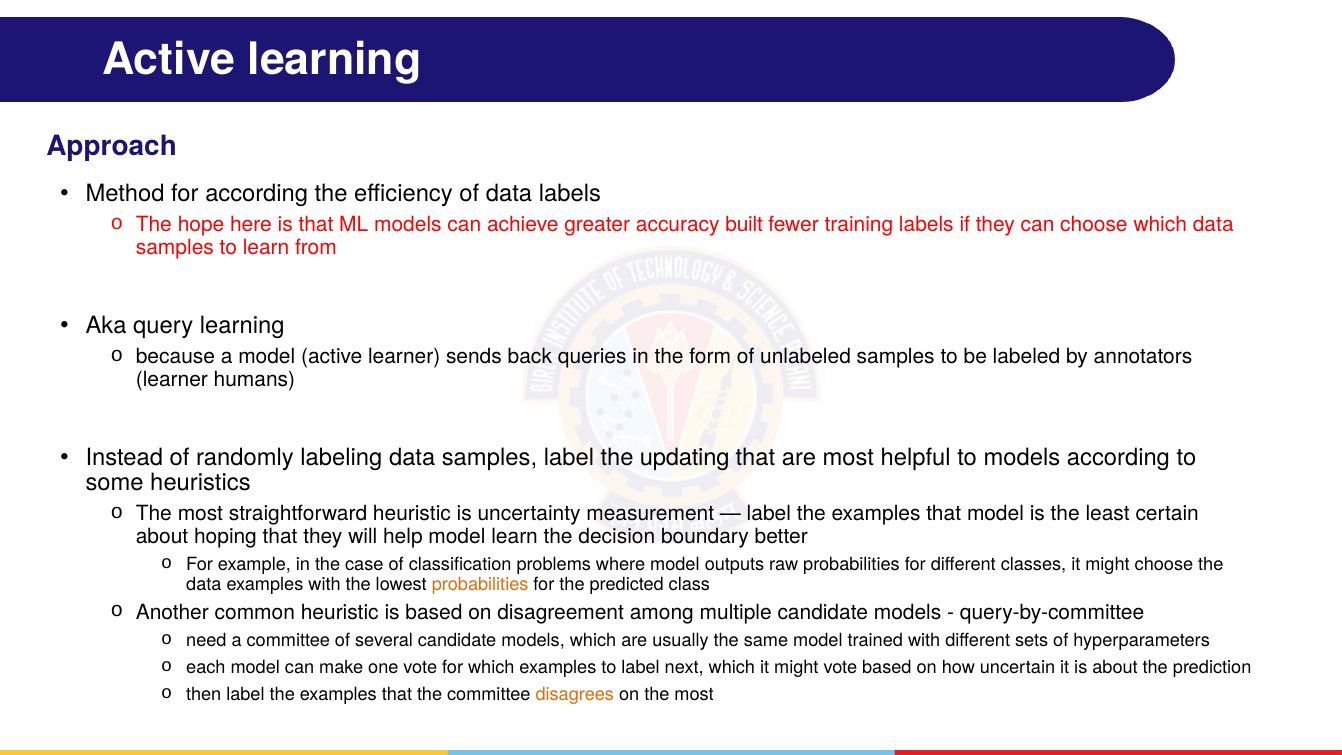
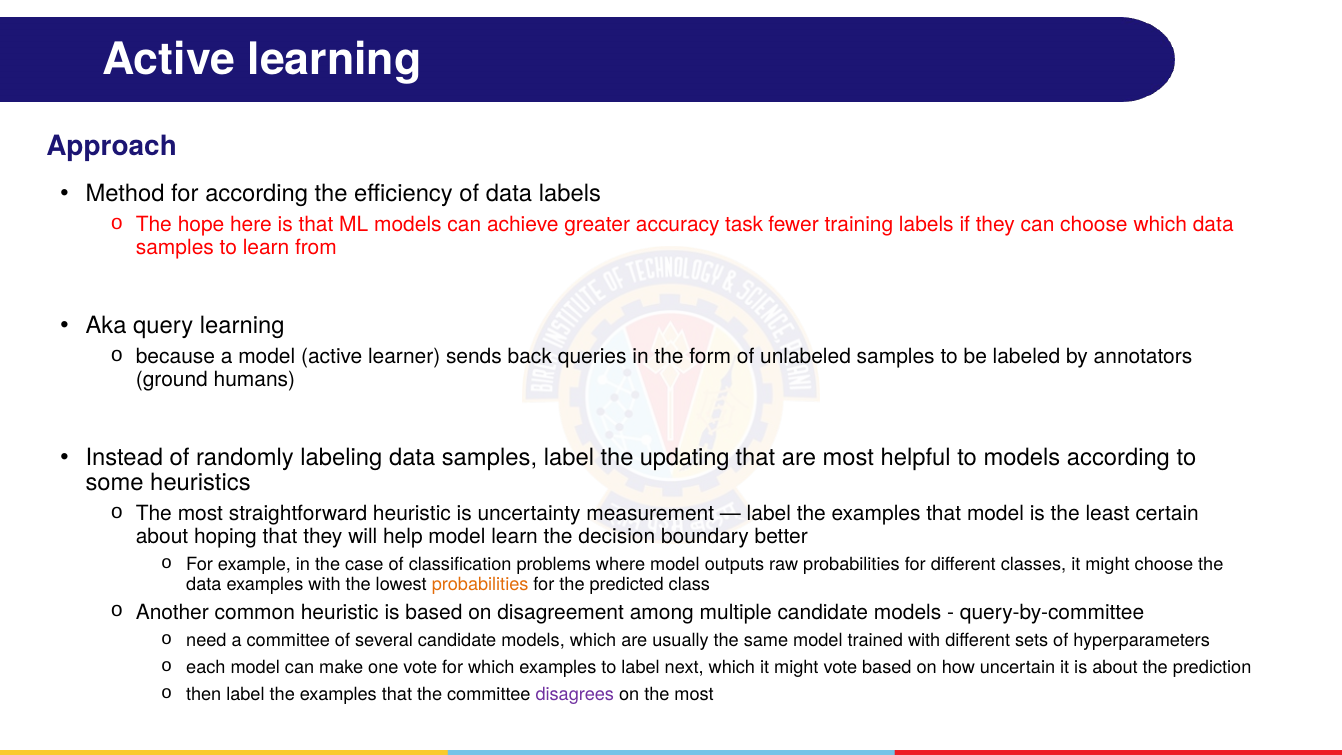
built: built -> task (744, 225)
learner: learner -> ground (172, 379)
disagrees colour: orange -> purple (575, 694)
